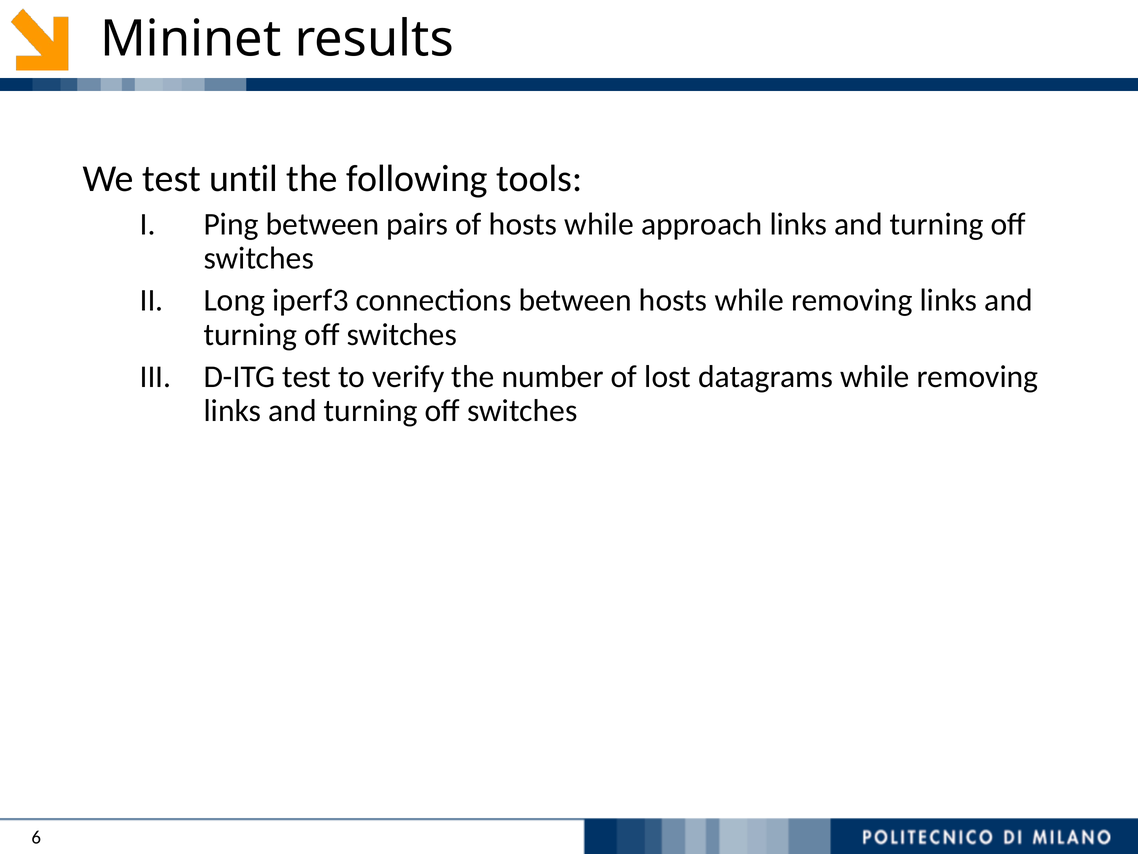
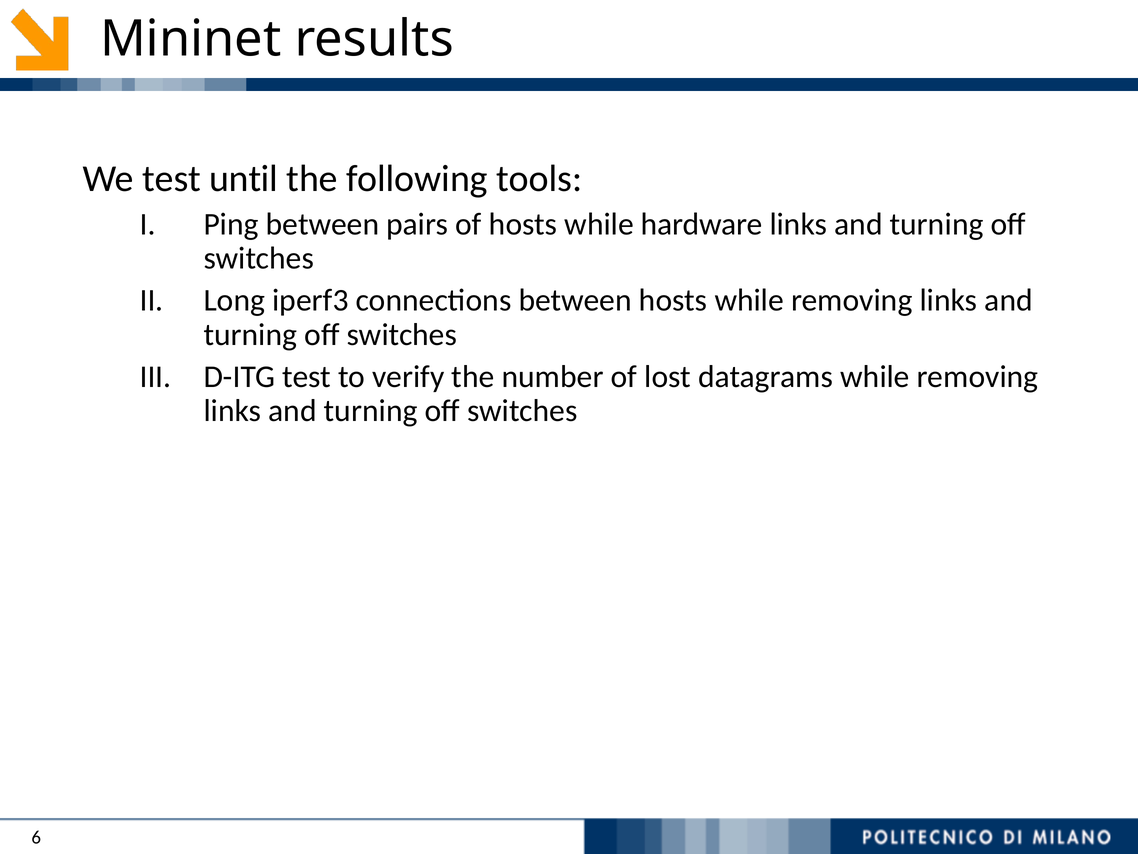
approach: approach -> hardware (702, 224)
